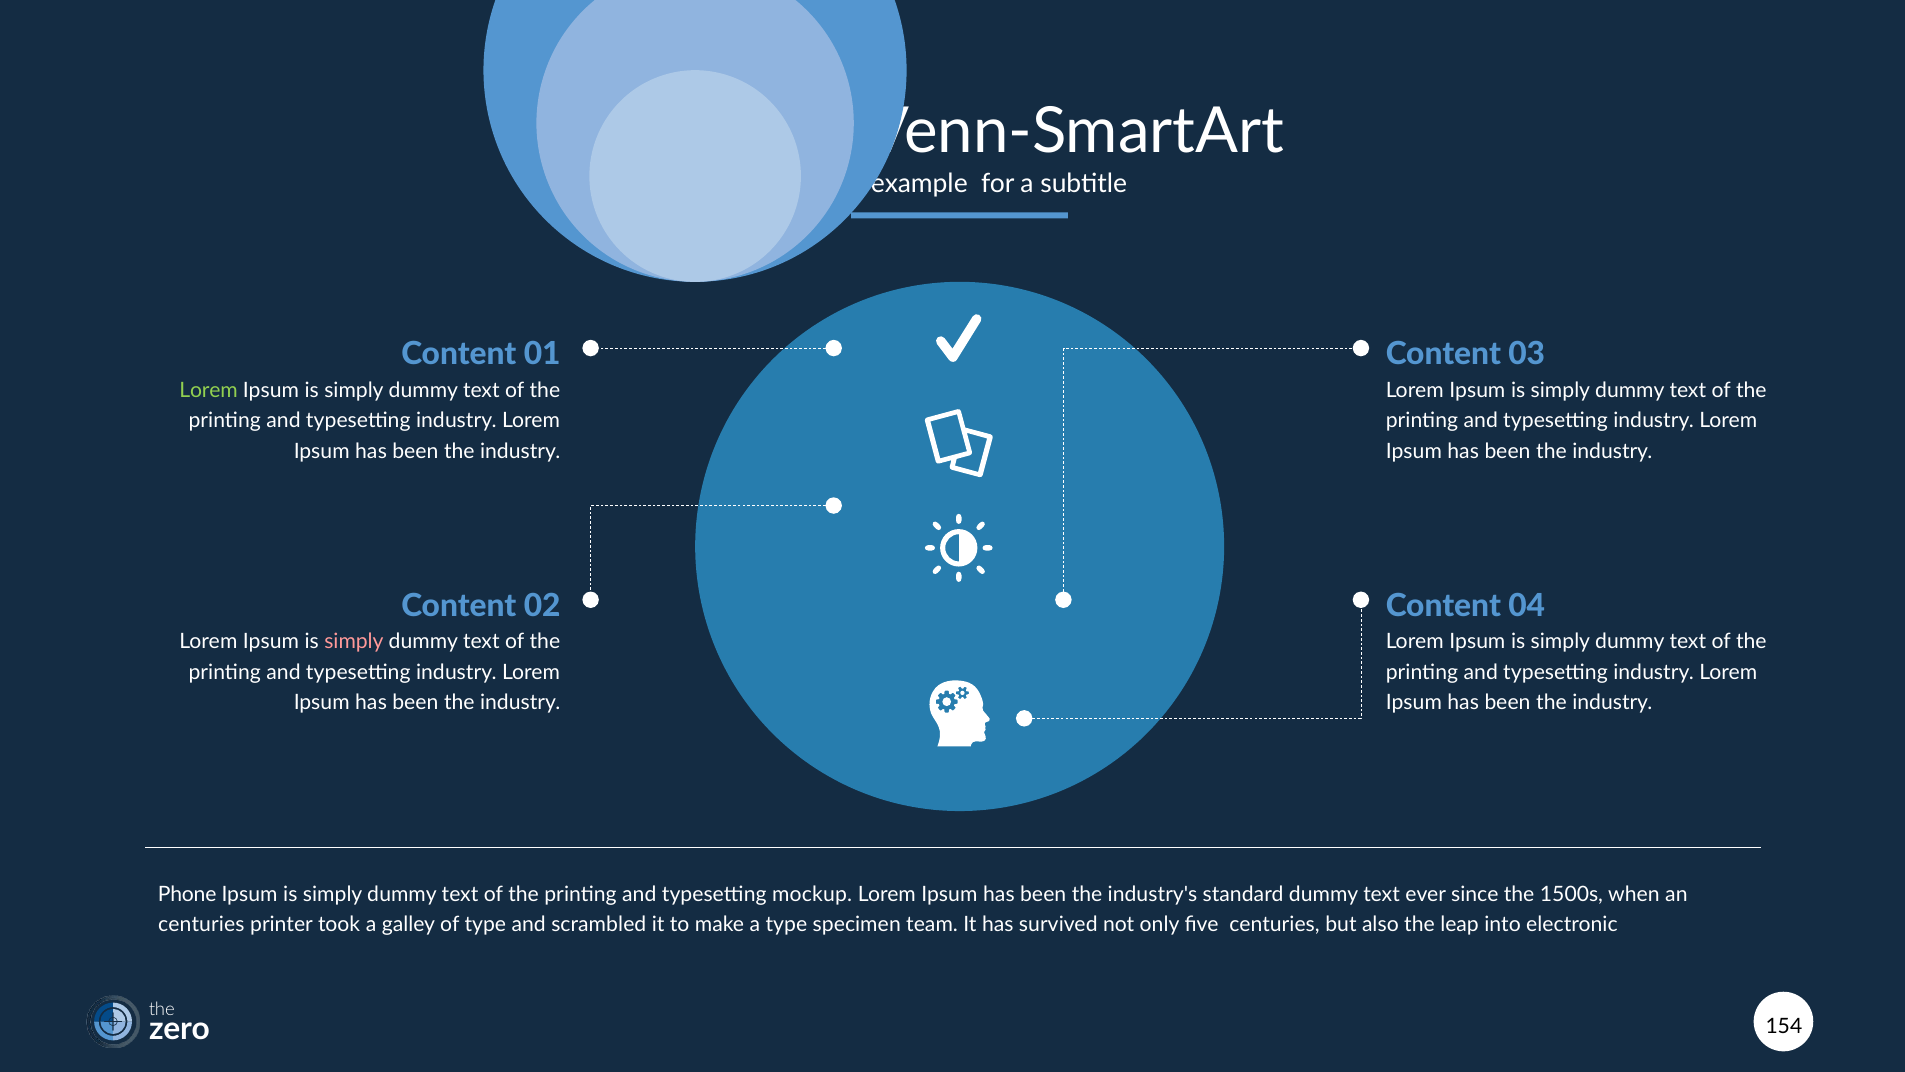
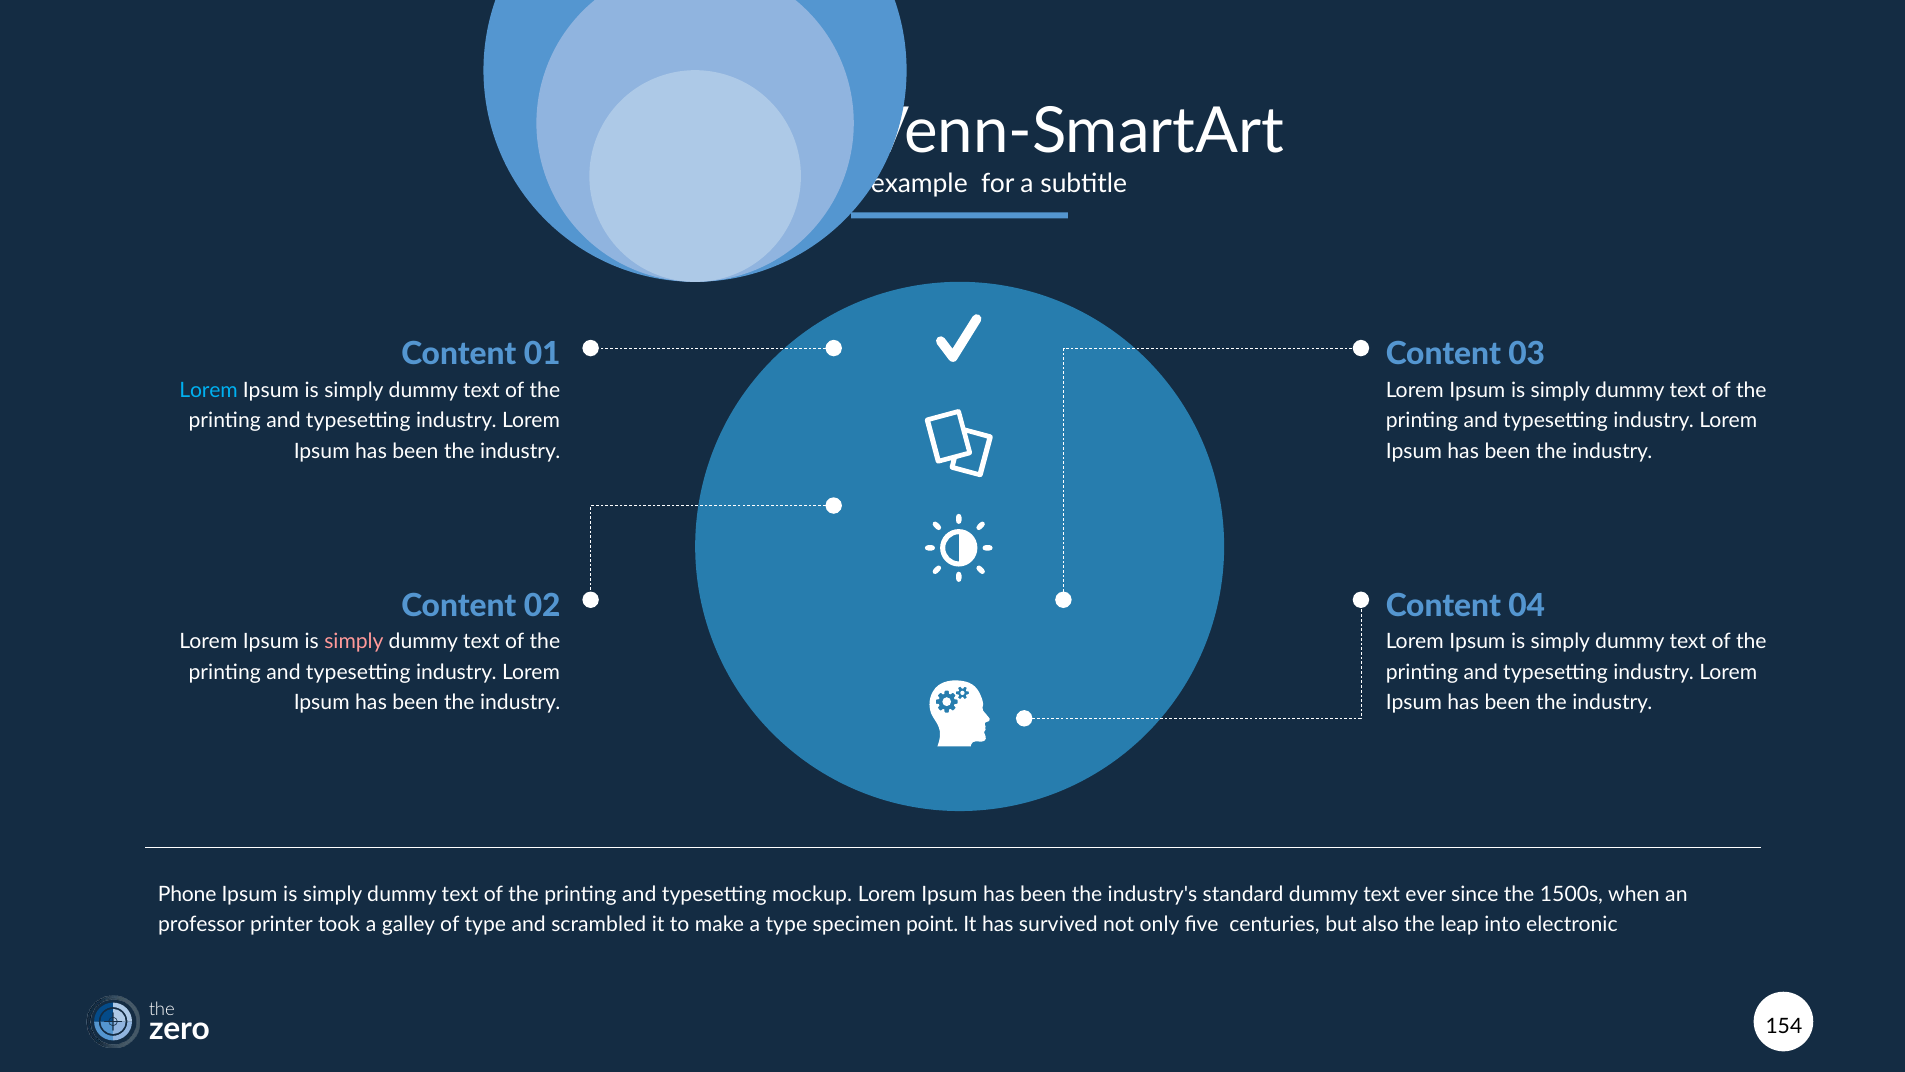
Lorem colour: light green -> light blue (209, 390)
centuries: centuries -> professor (201, 925)
team: team -> point (932, 925)
